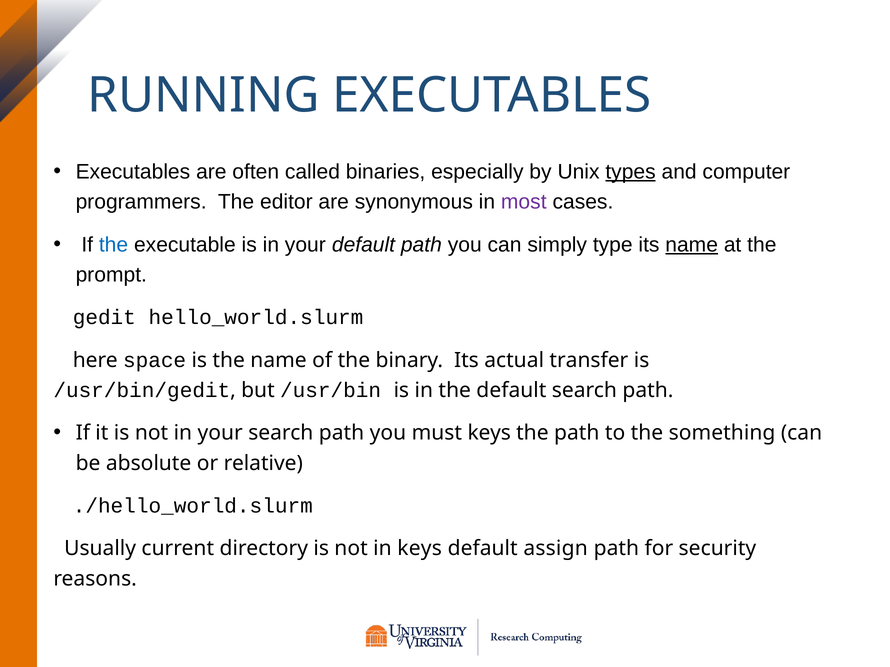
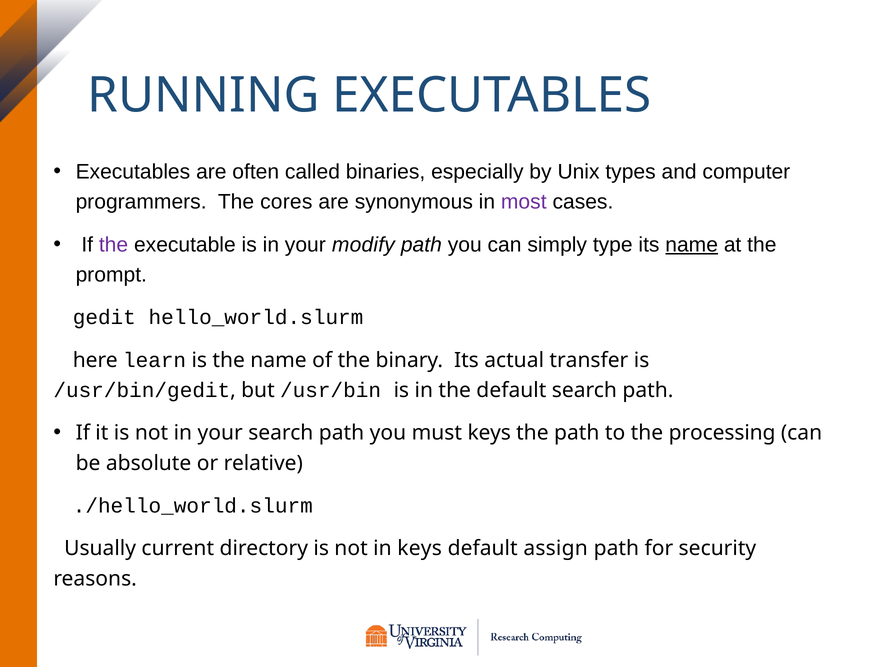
types underline: present -> none (631, 172)
editor: editor -> cores (286, 202)
the colour: blue -> purple (114, 245)
your default: default -> modify (363, 245)
space: space -> learn (155, 360)
something: something -> processing (722, 433)
